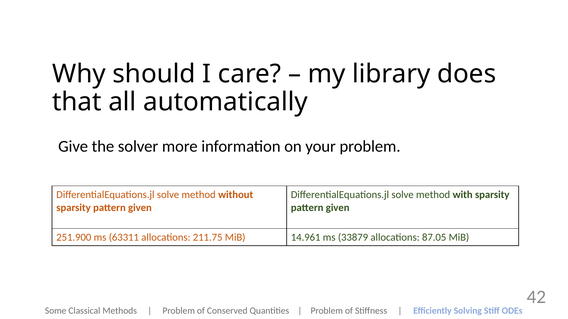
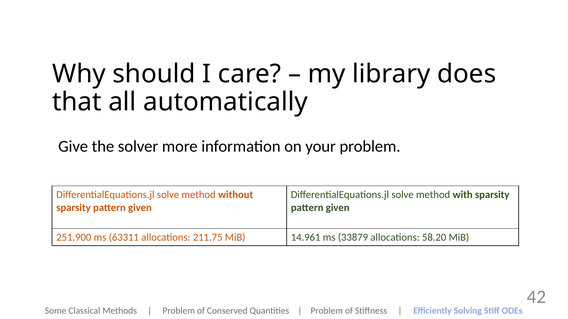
87.05: 87.05 -> 58.20 (434, 238)
